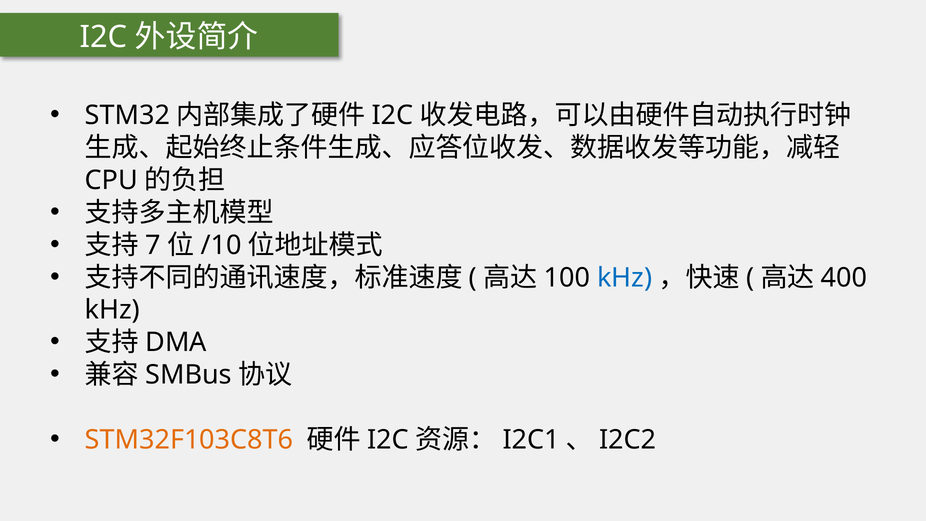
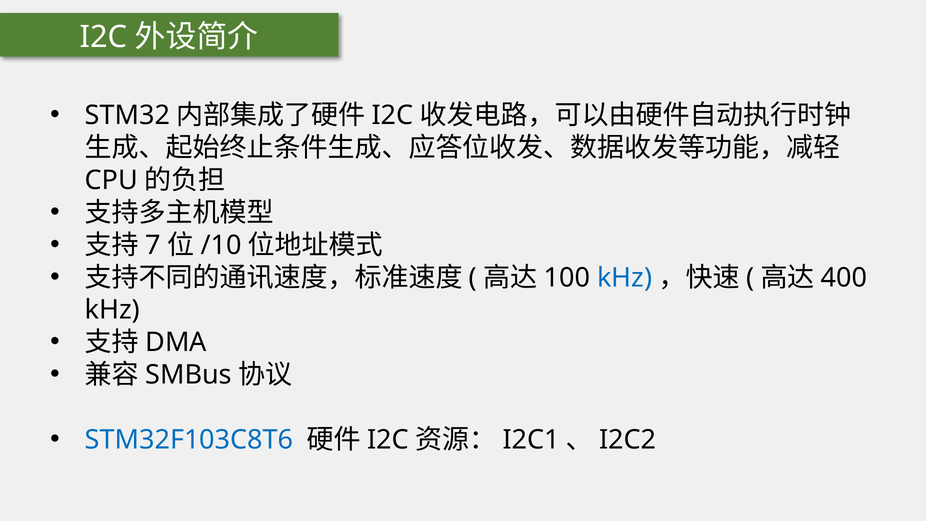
STM32F103C8T6 colour: orange -> blue (189, 440)
